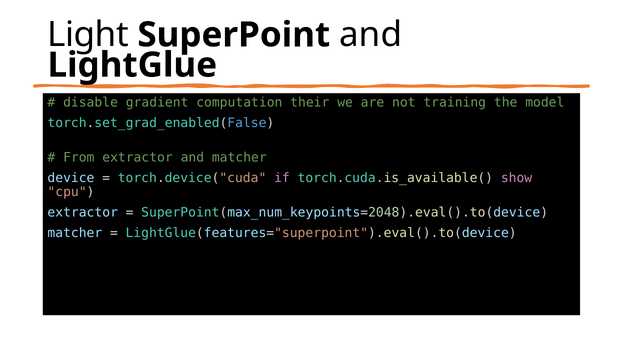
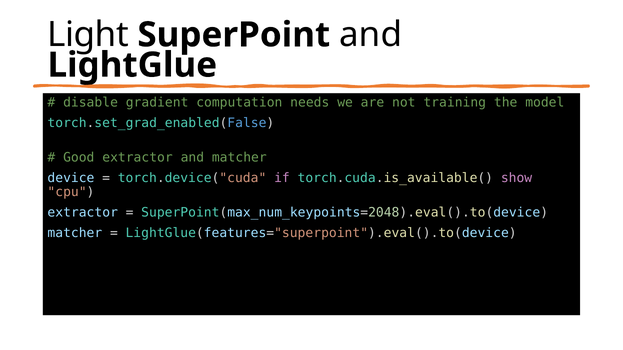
their: their -> needs (310, 103)
From: From -> Good (79, 158)
